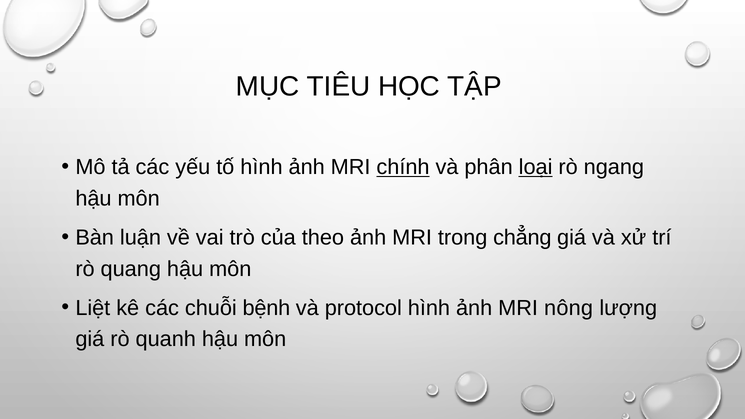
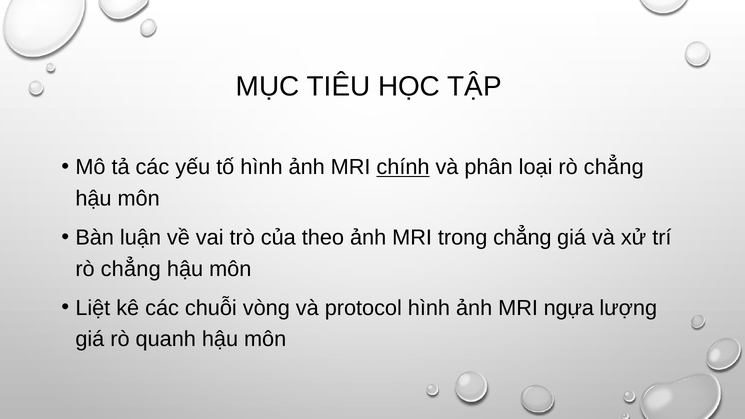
loại underline: present -> none (536, 167)
ngang: ngang -> chẳng (614, 167)
quang: quang -> chẳng (131, 269)
bệnh: bệnh -> vòng (266, 308)
nông: nông -> ngựa (569, 308)
